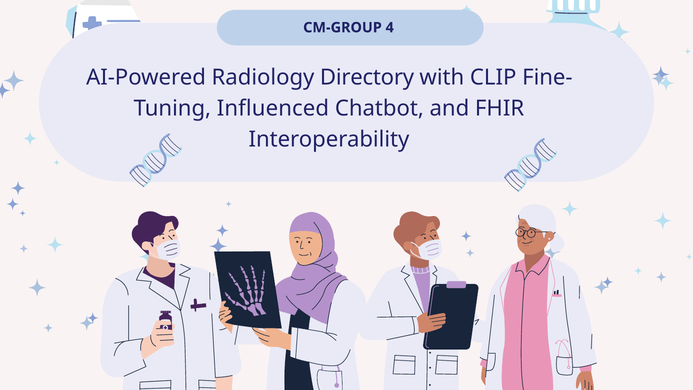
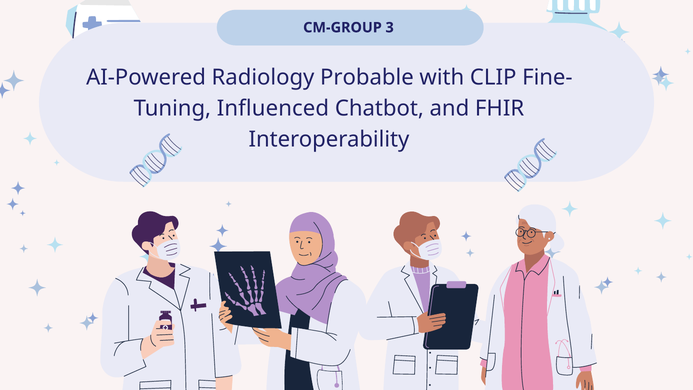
4: 4 -> 3 (390, 28)
Directory: Directory -> Probable (367, 77)
